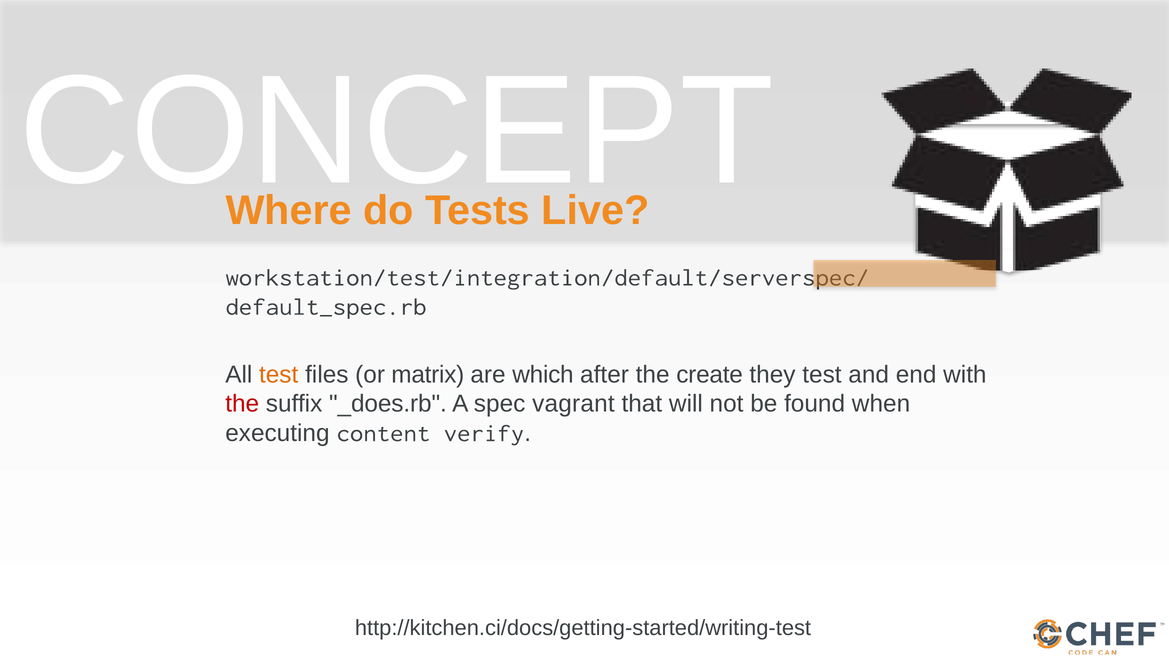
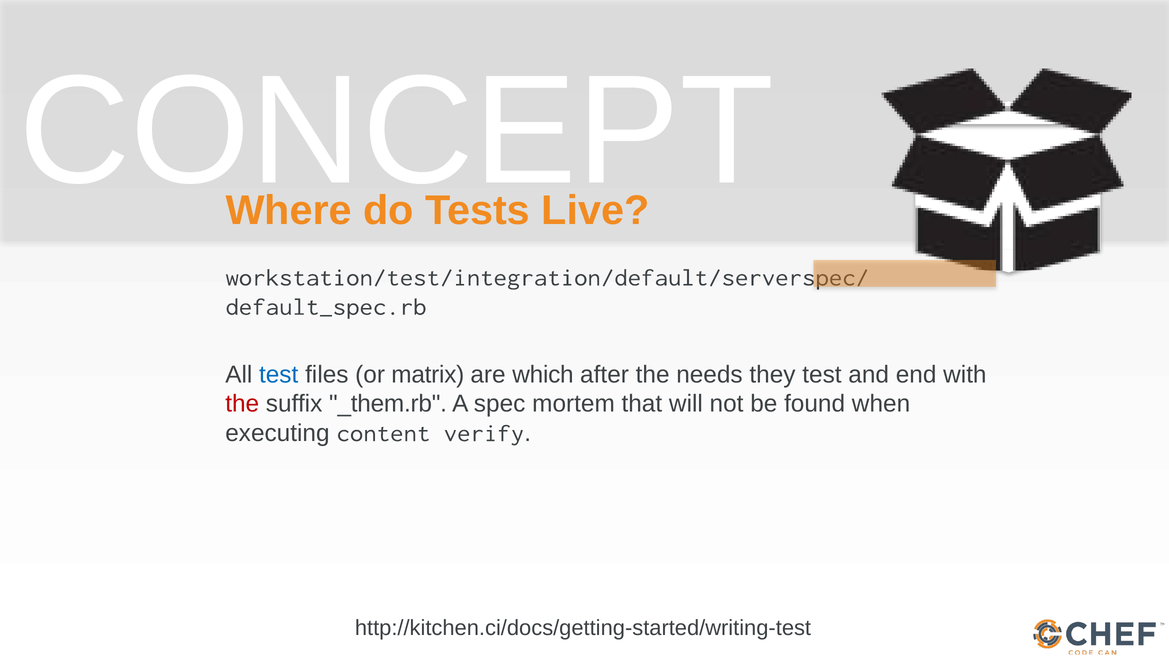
test colour: orange -> blue (279, 374)
create: create -> needs (709, 374)
_does.rb: _does.rb -> _them.rb (388, 404)
vagrant: vagrant -> mortem (574, 404)
